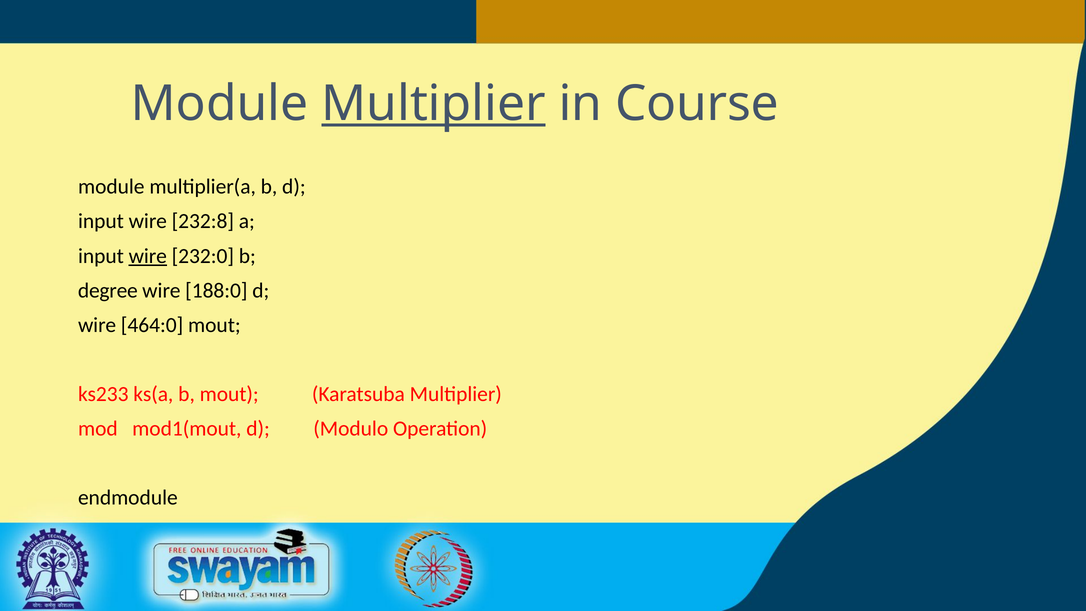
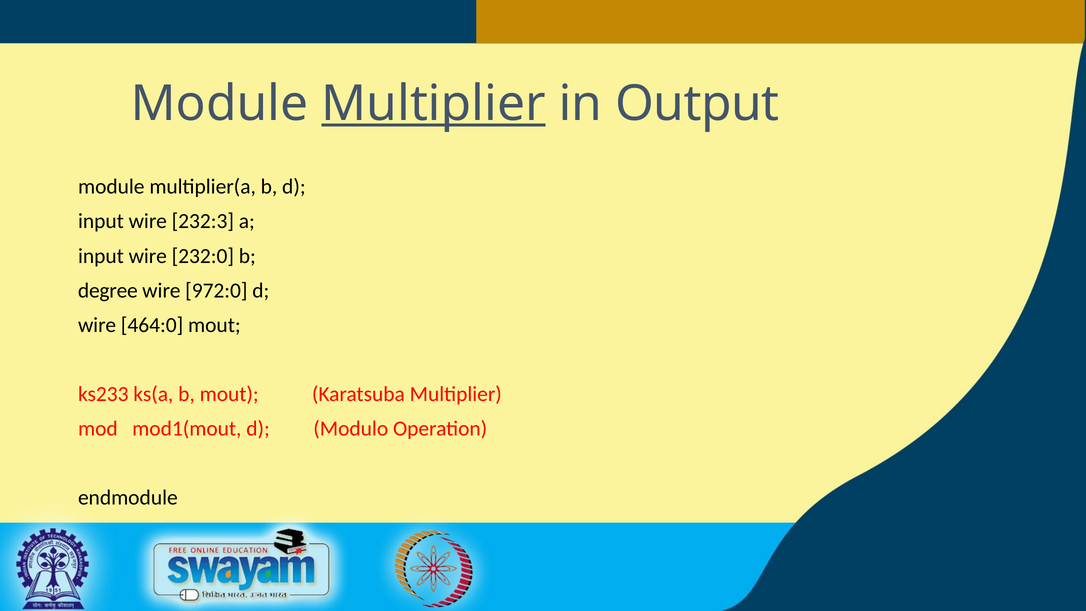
Course: Course -> Output (697, 104)
232:8: 232:8 -> 232:3 (203, 221)
wire underline: present -> none (148, 256)
188:0: 188:0 -> 972:0 (216, 290)
